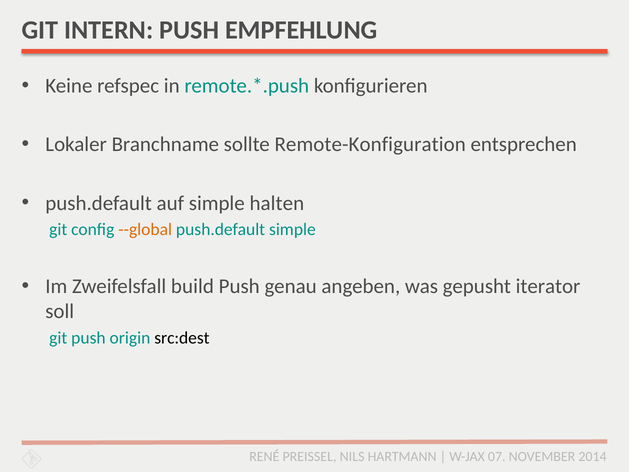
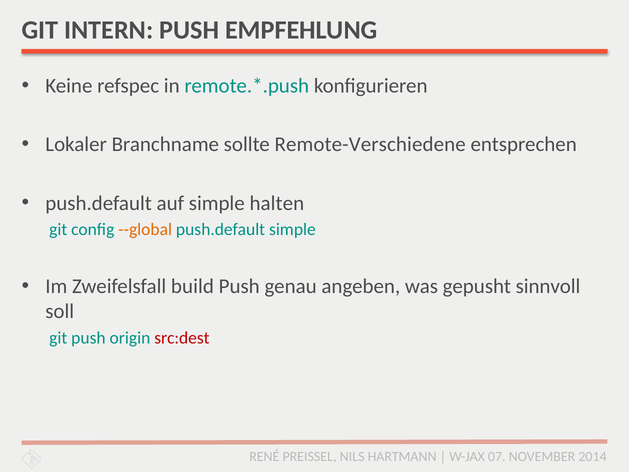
Remote-Konfiguration: Remote-Konfiguration -> Remote-Verschiedene (370, 144)
iterator: iterator -> sinnvoll (548, 286)
src:dest colour: black -> red (182, 338)
